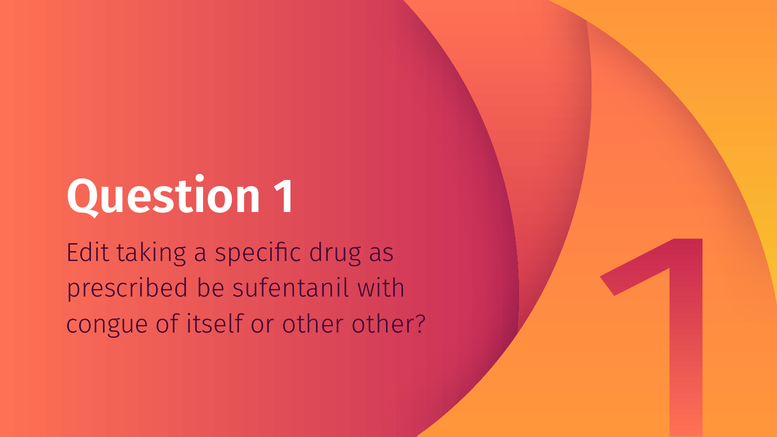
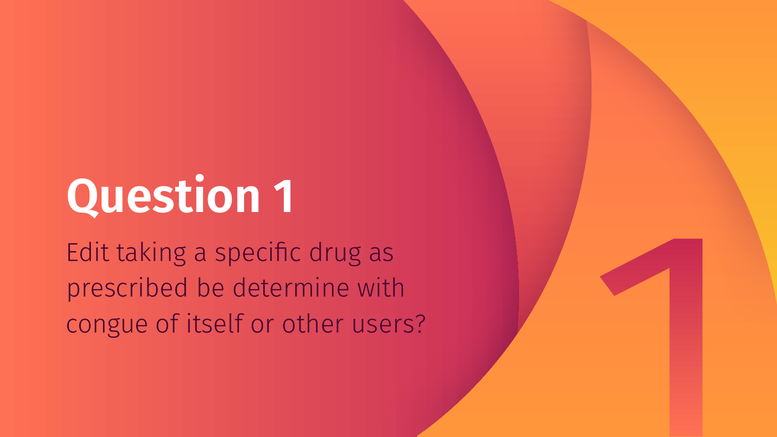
sufentanil: sufentanil -> determine (291, 288)
other other: other -> users (389, 324)
